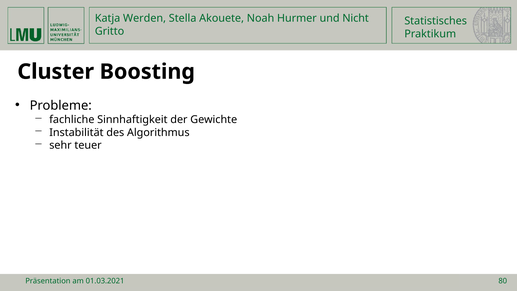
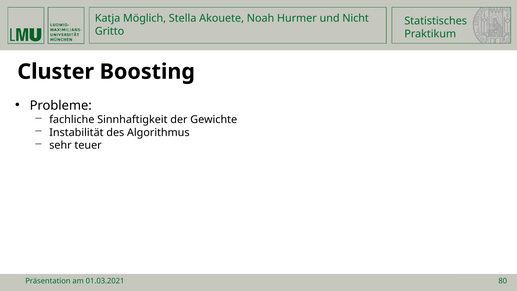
Werden: Werden -> Möglich (145, 18)
